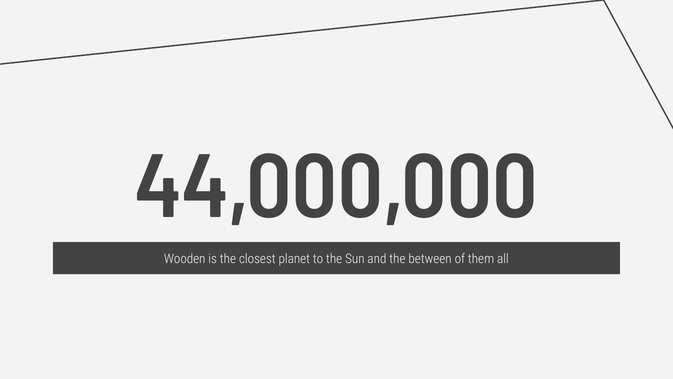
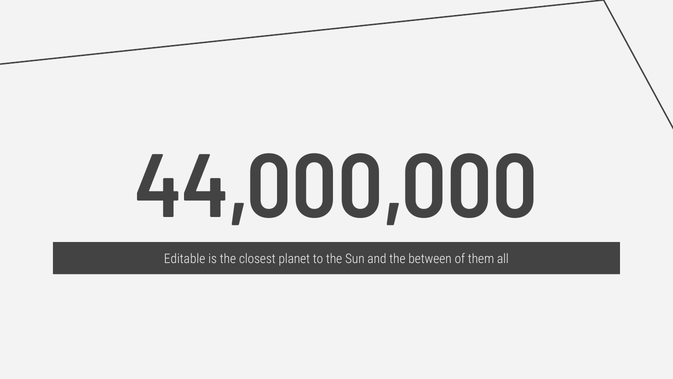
Wooden: Wooden -> Editable (185, 259)
